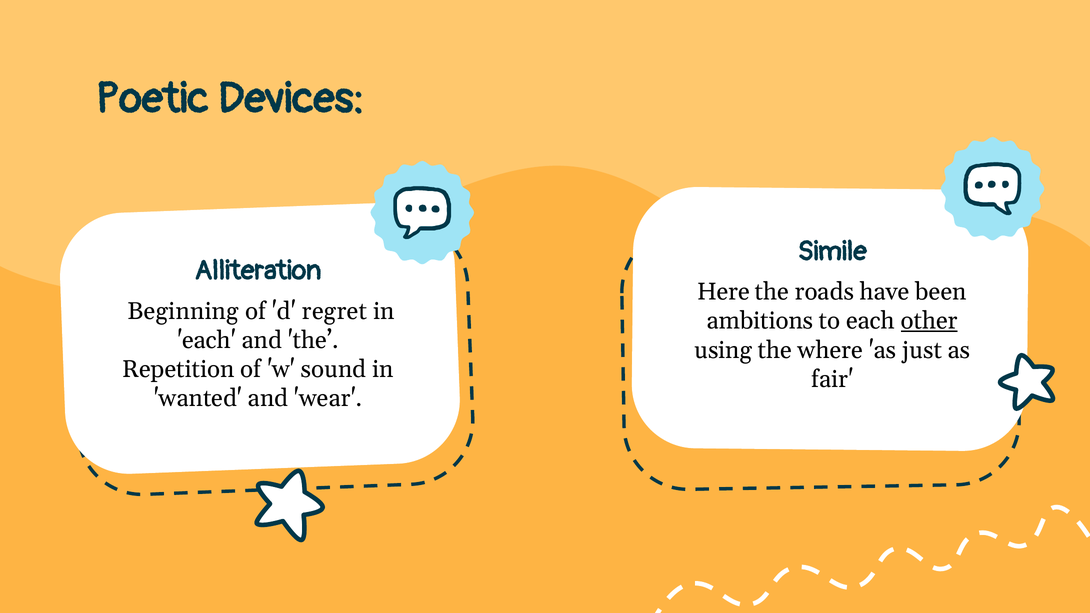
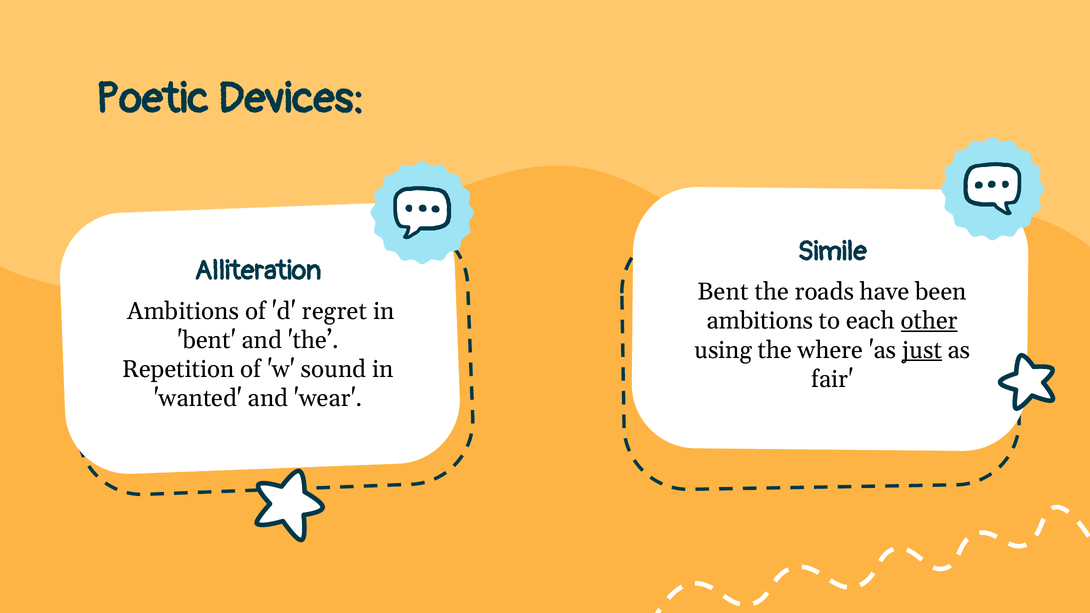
Here: Here -> Bent (723, 292)
Beginning: Beginning -> Ambitions (183, 311)
each: each -> bent (207, 340)
just underline: none -> present (922, 350)
